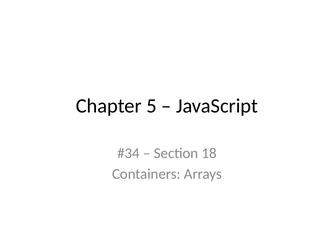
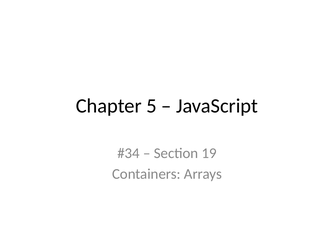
18: 18 -> 19 (209, 154)
